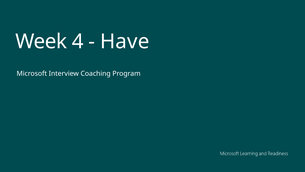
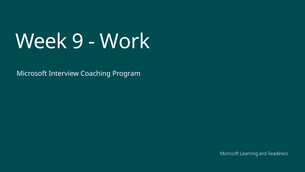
4: 4 -> 9 (78, 42)
Have: Have -> Work (125, 42)
